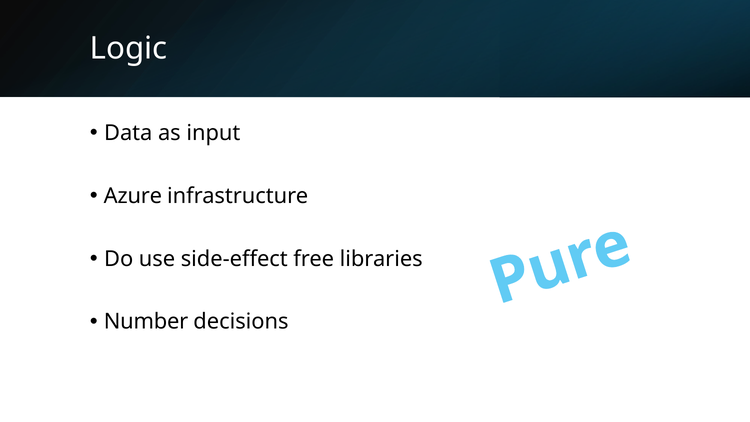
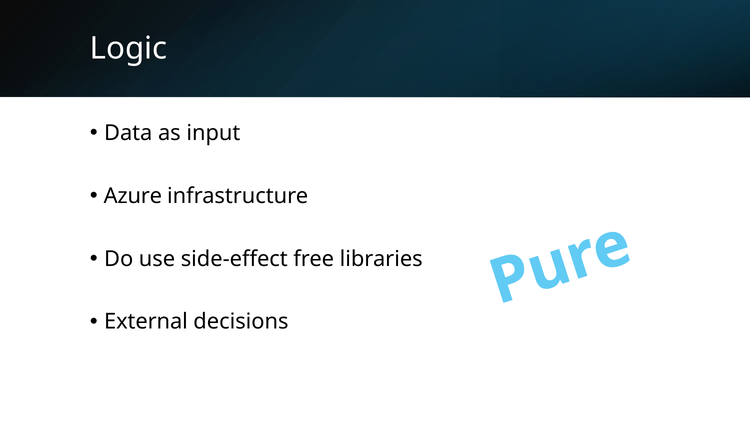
Number: Number -> External (146, 322)
